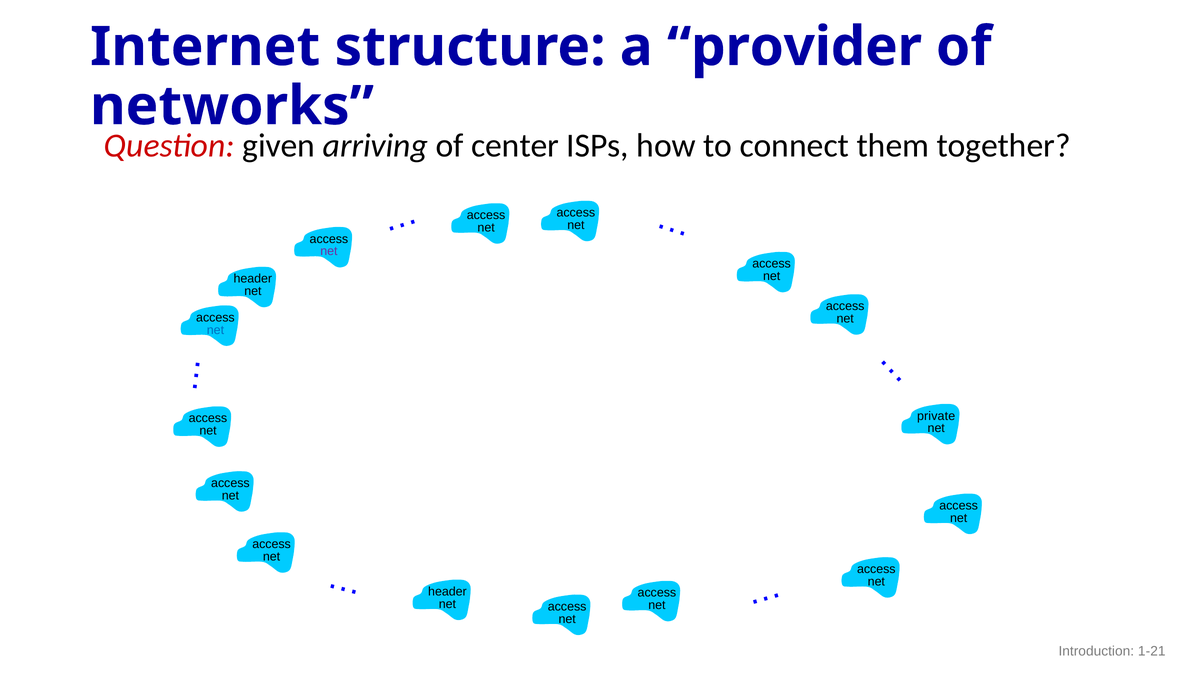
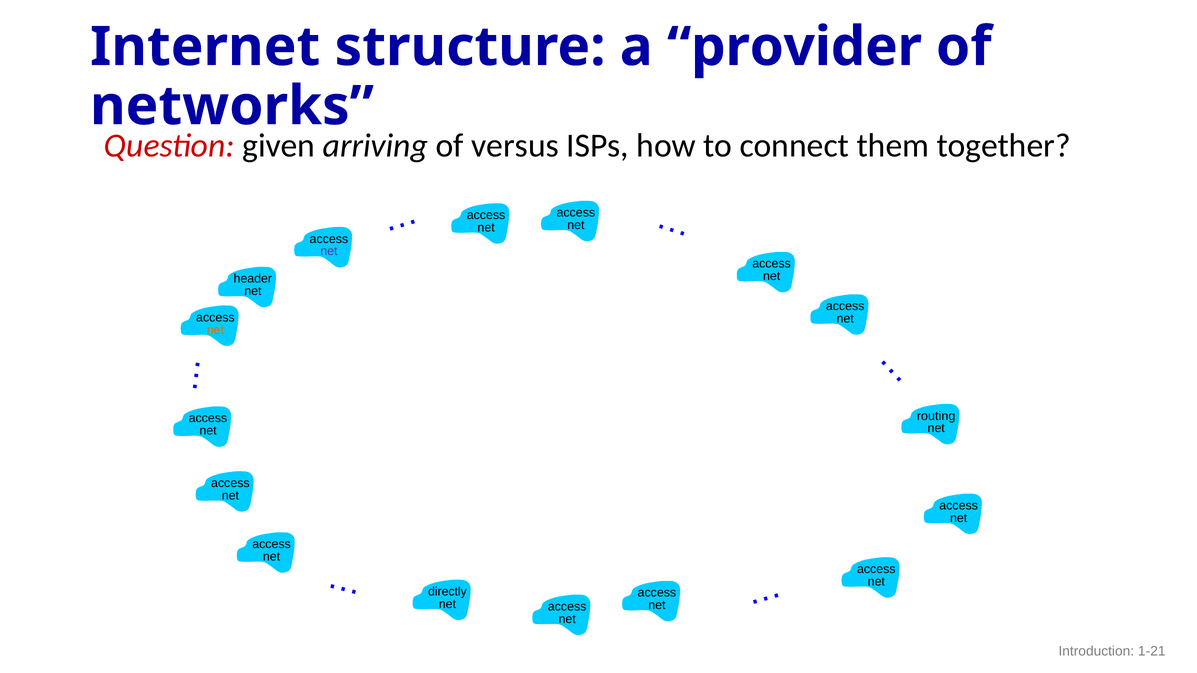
center: center -> versus (515, 146)
net colour: blue -> orange (215, 330)
private: private -> routing (936, 416)
header: header -> directly (447, 592)
